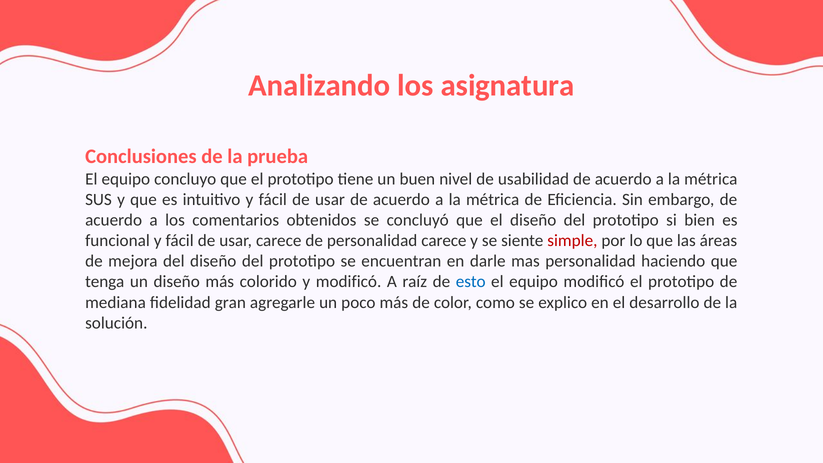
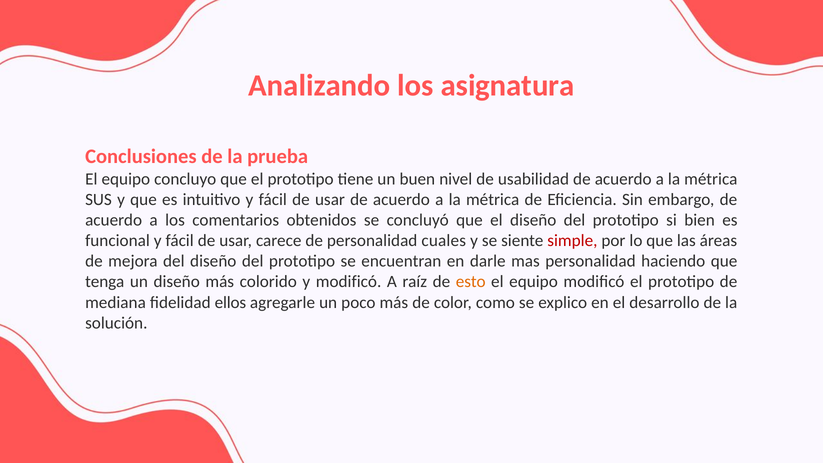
personalidad carece: carece -> cuales (444, 241)
esto colour: blue -> orange (471, 282)
gran: gran -> ellos (230, 302)
